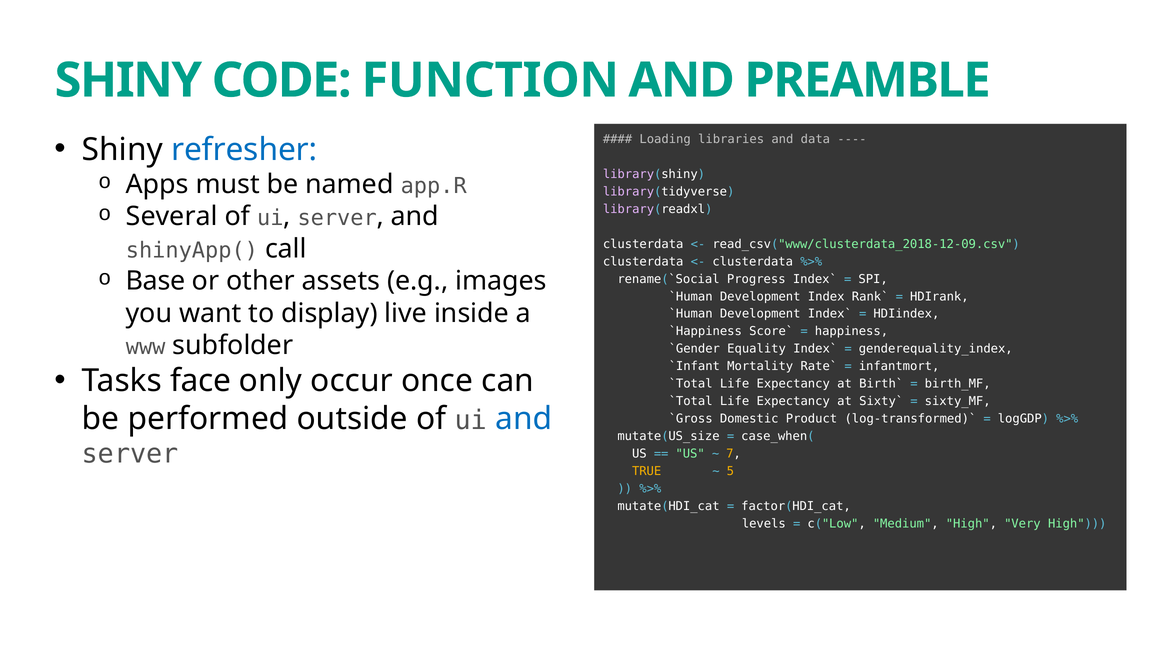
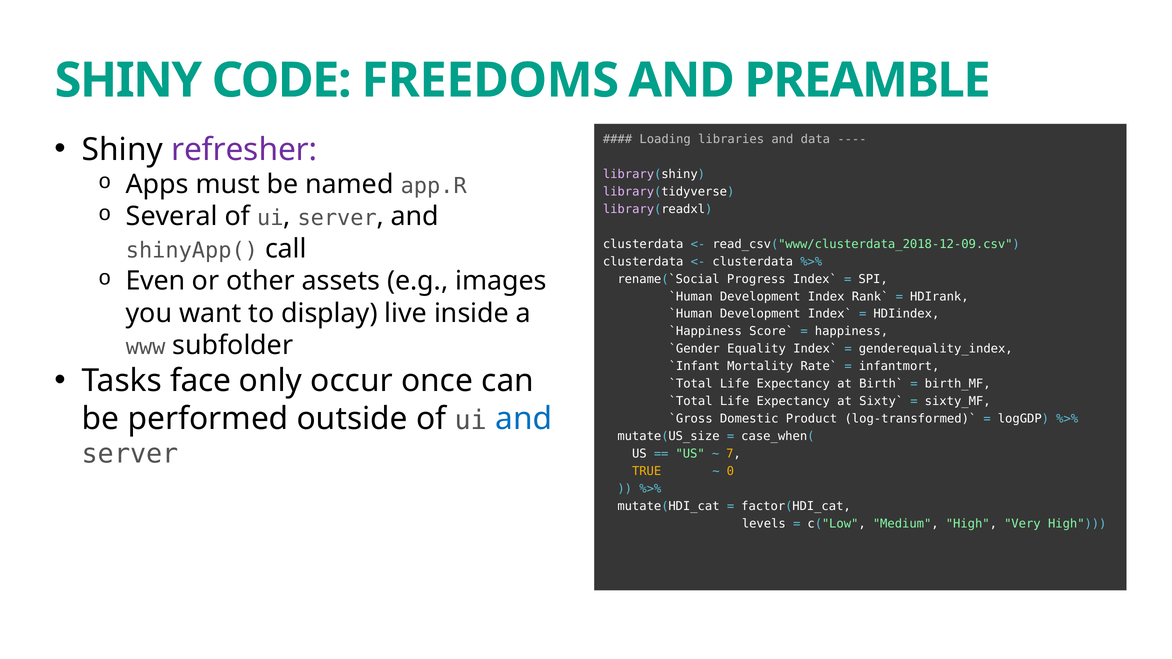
FUNCTION: FUNCTION -> FREEDOMS (490, 81)
refresher colour: blue -> purple (244, 150)
Base: Base -> Even (156, 281)
5: 5 -> 0 (730, 471)
